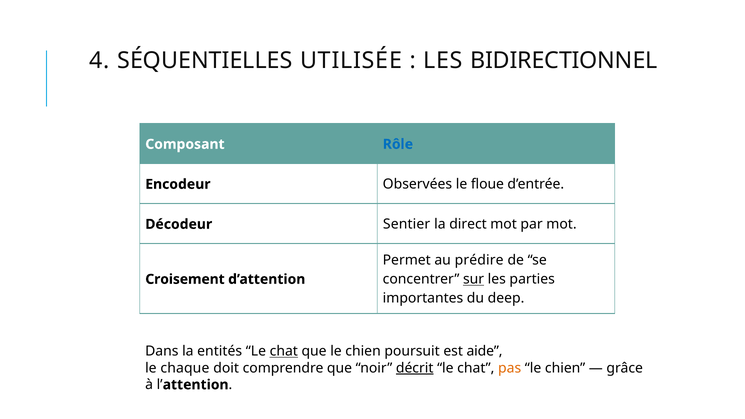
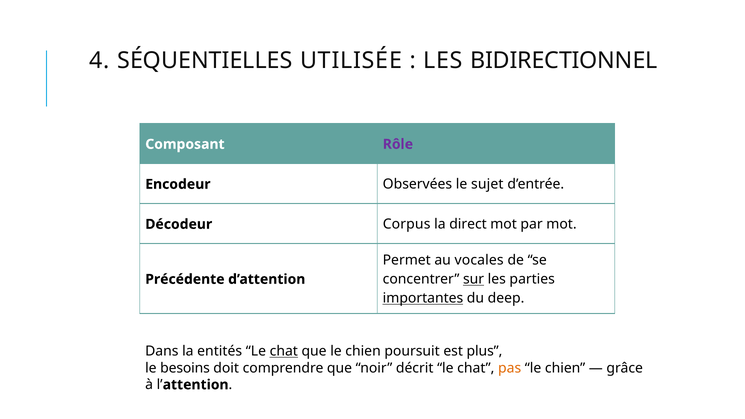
Rôle colour: blue -> purple (398, 144)
floue: floue -> sujet (487, 184)
Sentier: Sentier -> Corpus (407, 224)
prédire: prédire -> vocales (479, 260)
Croisement: Croisement -> Précédente (185, 279)
importantes underline: none -> present (423, 298)
aide: aide -> plus (485, 351)
chaque: chaque -> besoins (185, 368)
décrit underline: present -> none (415, 368)
